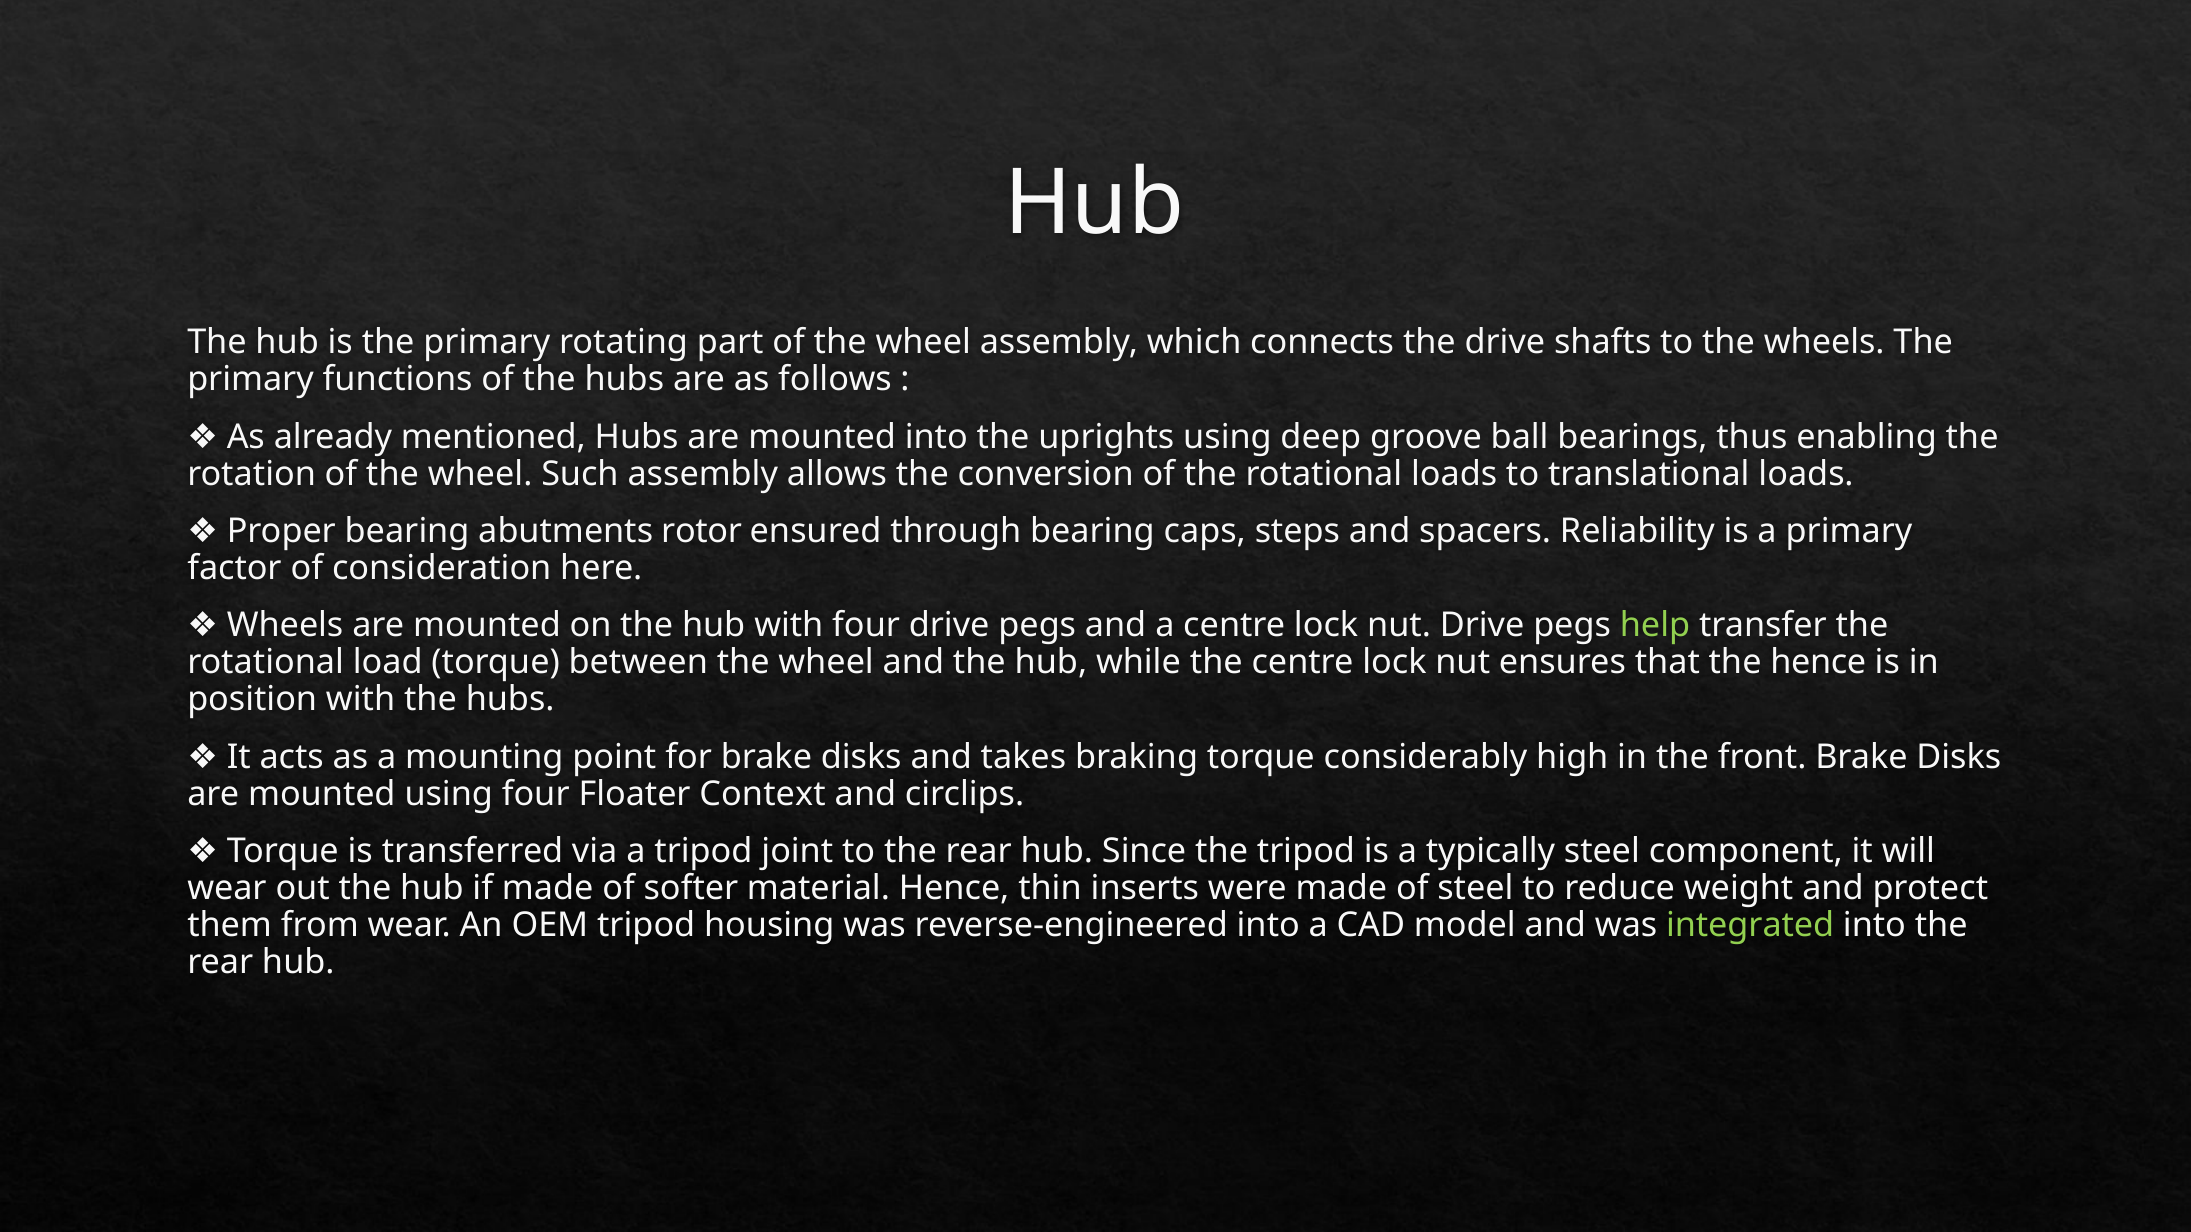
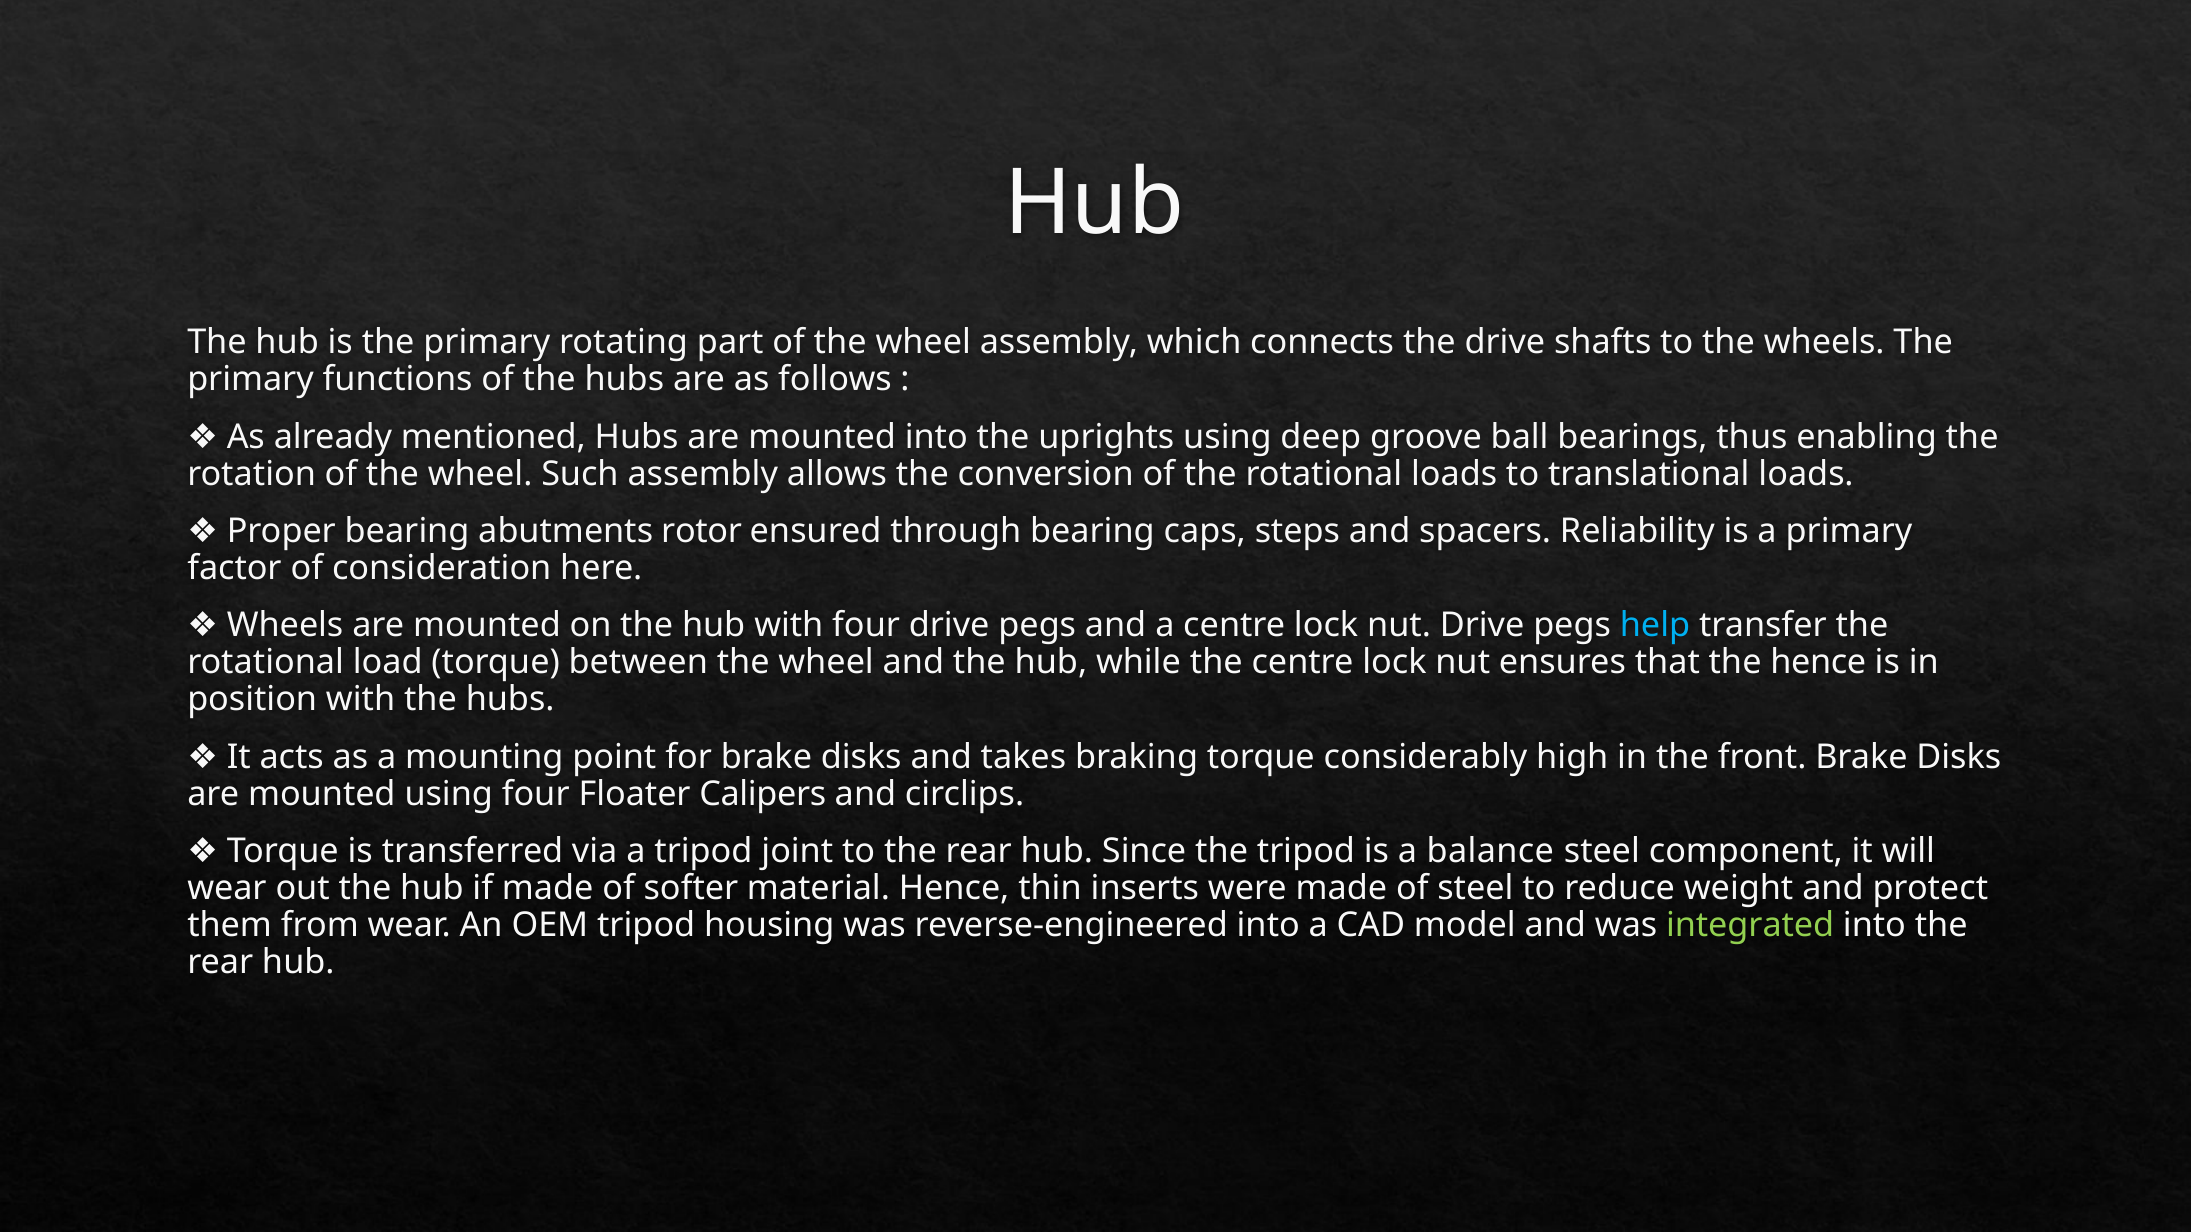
help colour: light green -> light blue (1655, 626)
Context: Context -> Calipers (763, 794)
typically: typically -> balance (1490, 852)
